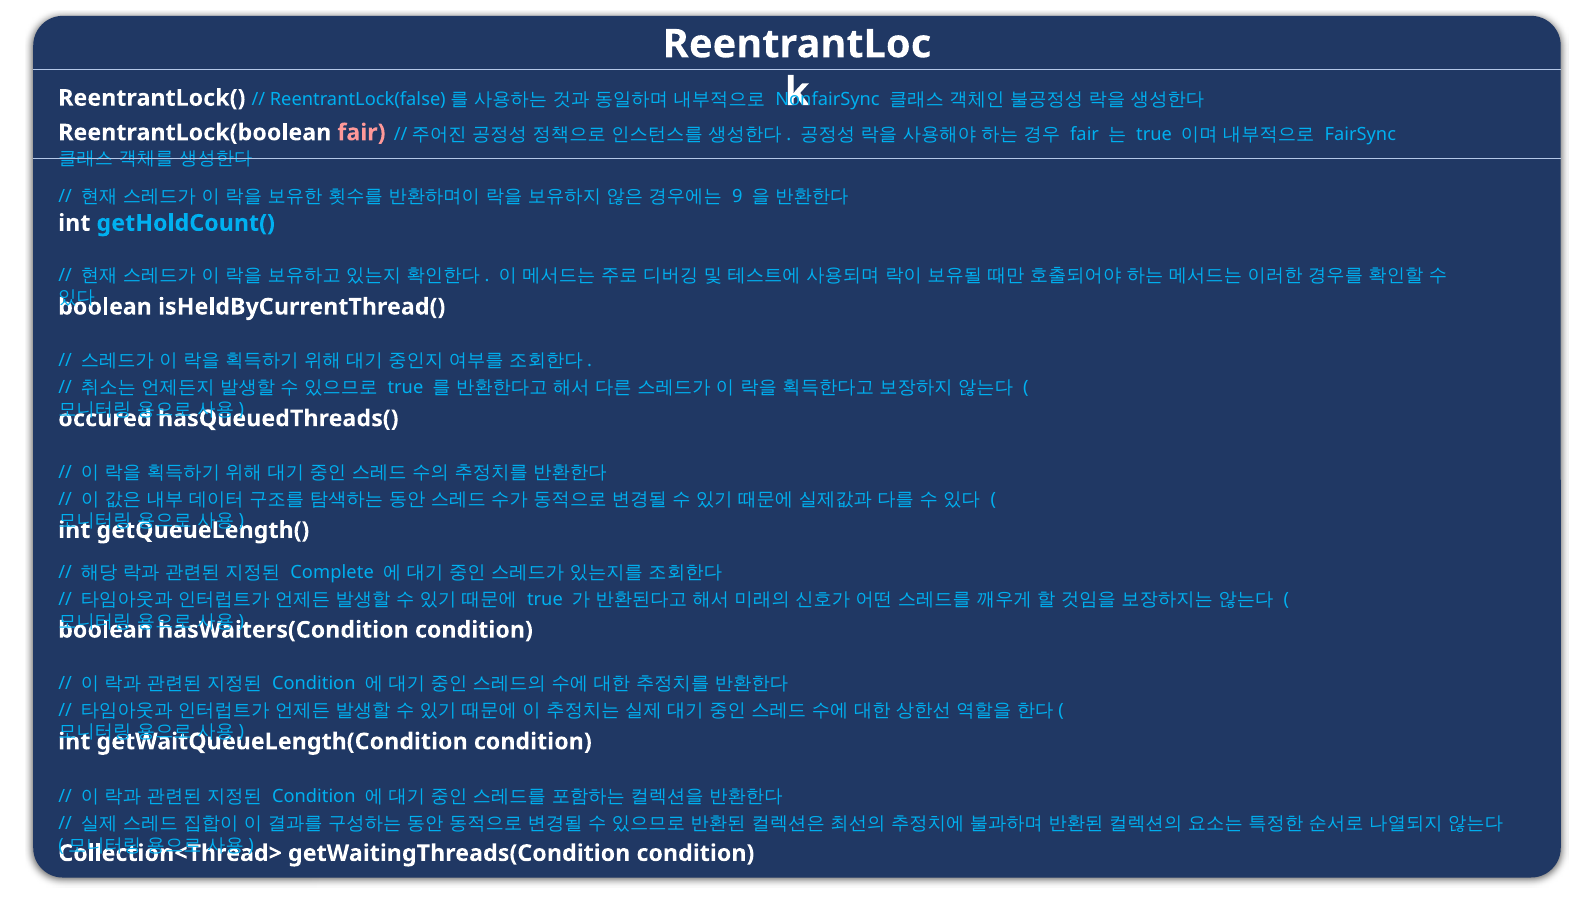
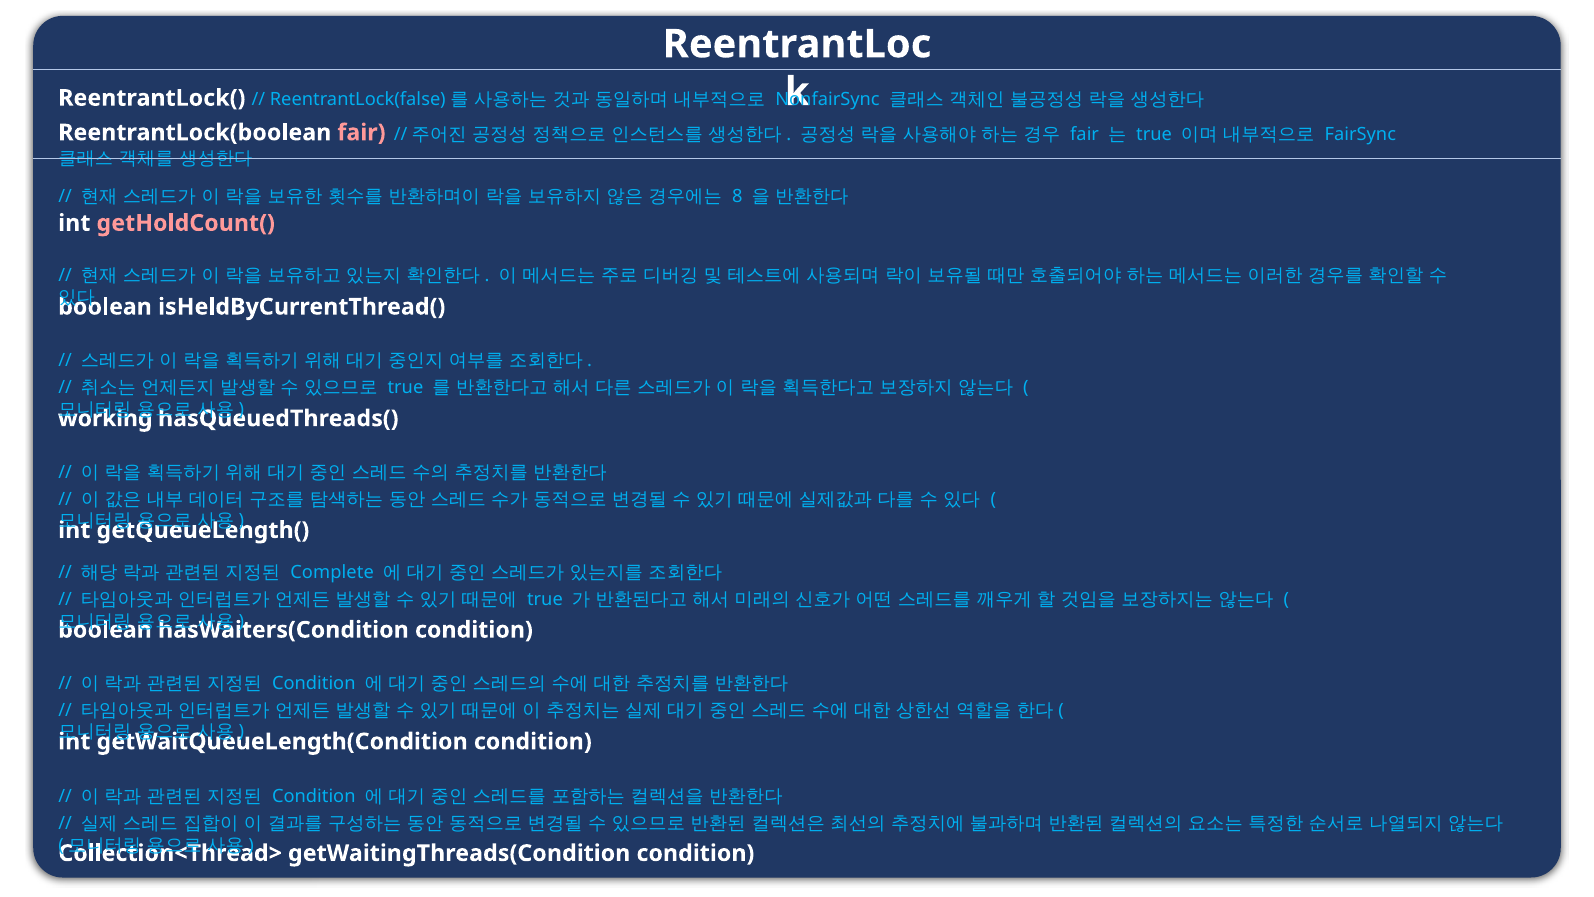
9: 9 -> 8 (737, 197)
getHoldCount( colour: light blue -> pink (186, 223)
occured: occured -> working (105, 418)
